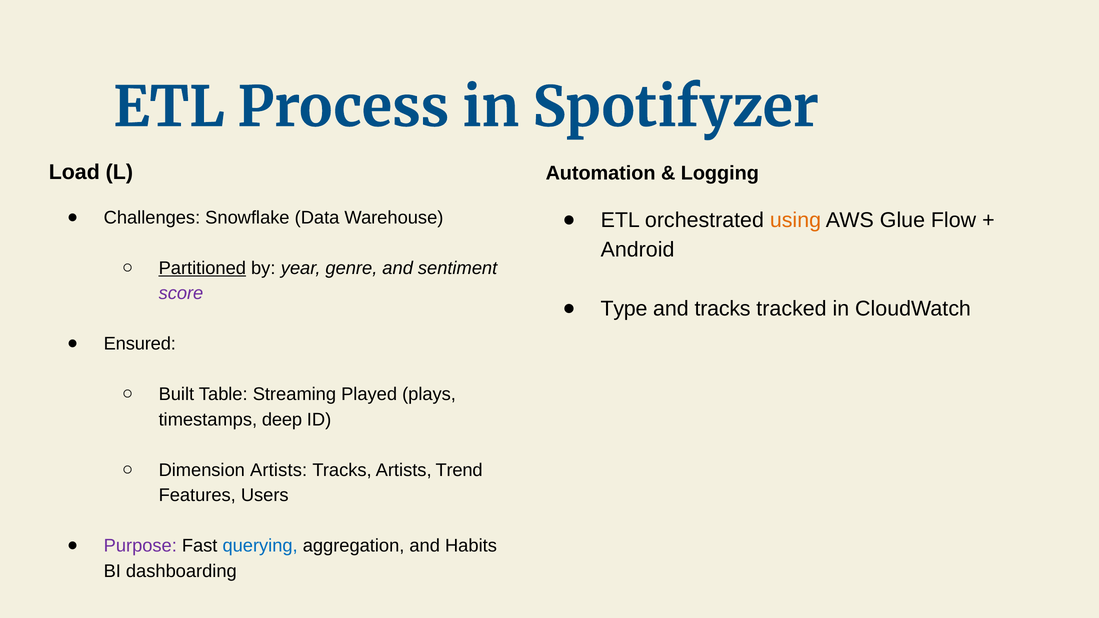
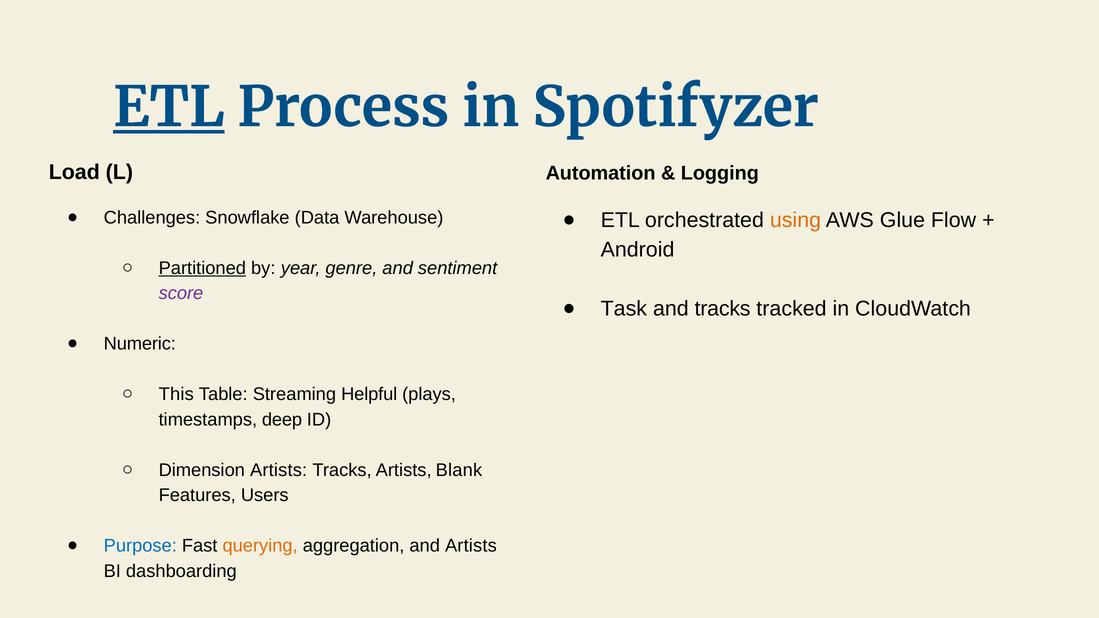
ETL underline: none -> present (169, 108)
Type: Type -> Task (624, 309)
Ensured: Ensured -> Numeric (140, 344)
Built: Built -> This (176, 394)
Played: Played -> Helpful (369, 394)
Trend: Trend -> Blank (459, 470)
Purpose colour: purple -> blue (140, 546)
querying colour: blue -> orange (260, 546)
and Habits: Habits -> Artists (471, 546)
